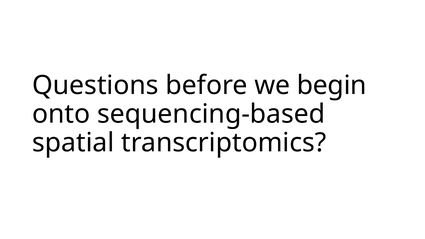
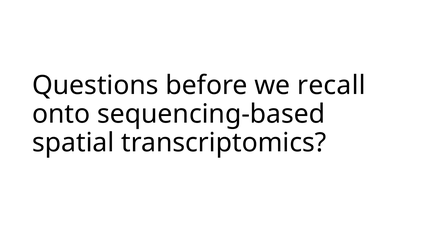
begin: begin -> recall (331, 86)
